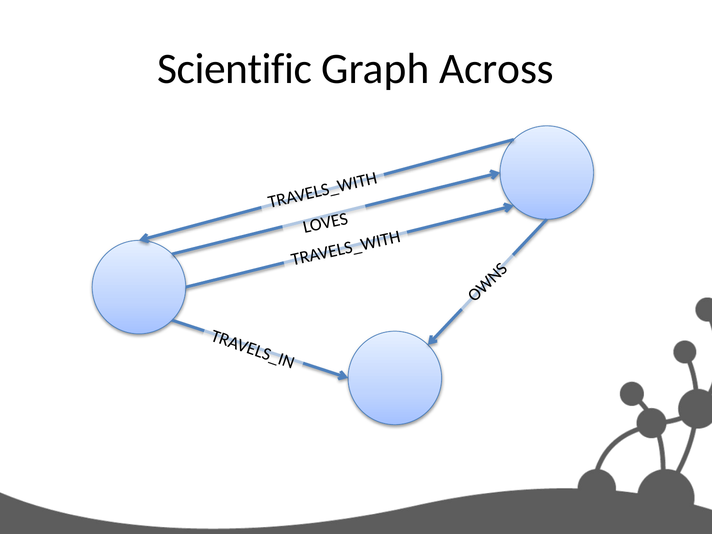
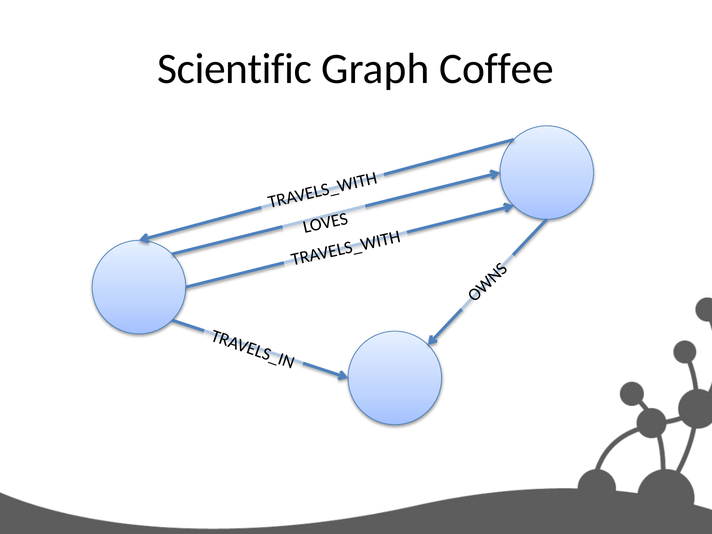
Across: Across -> Coffee (497, 69)
